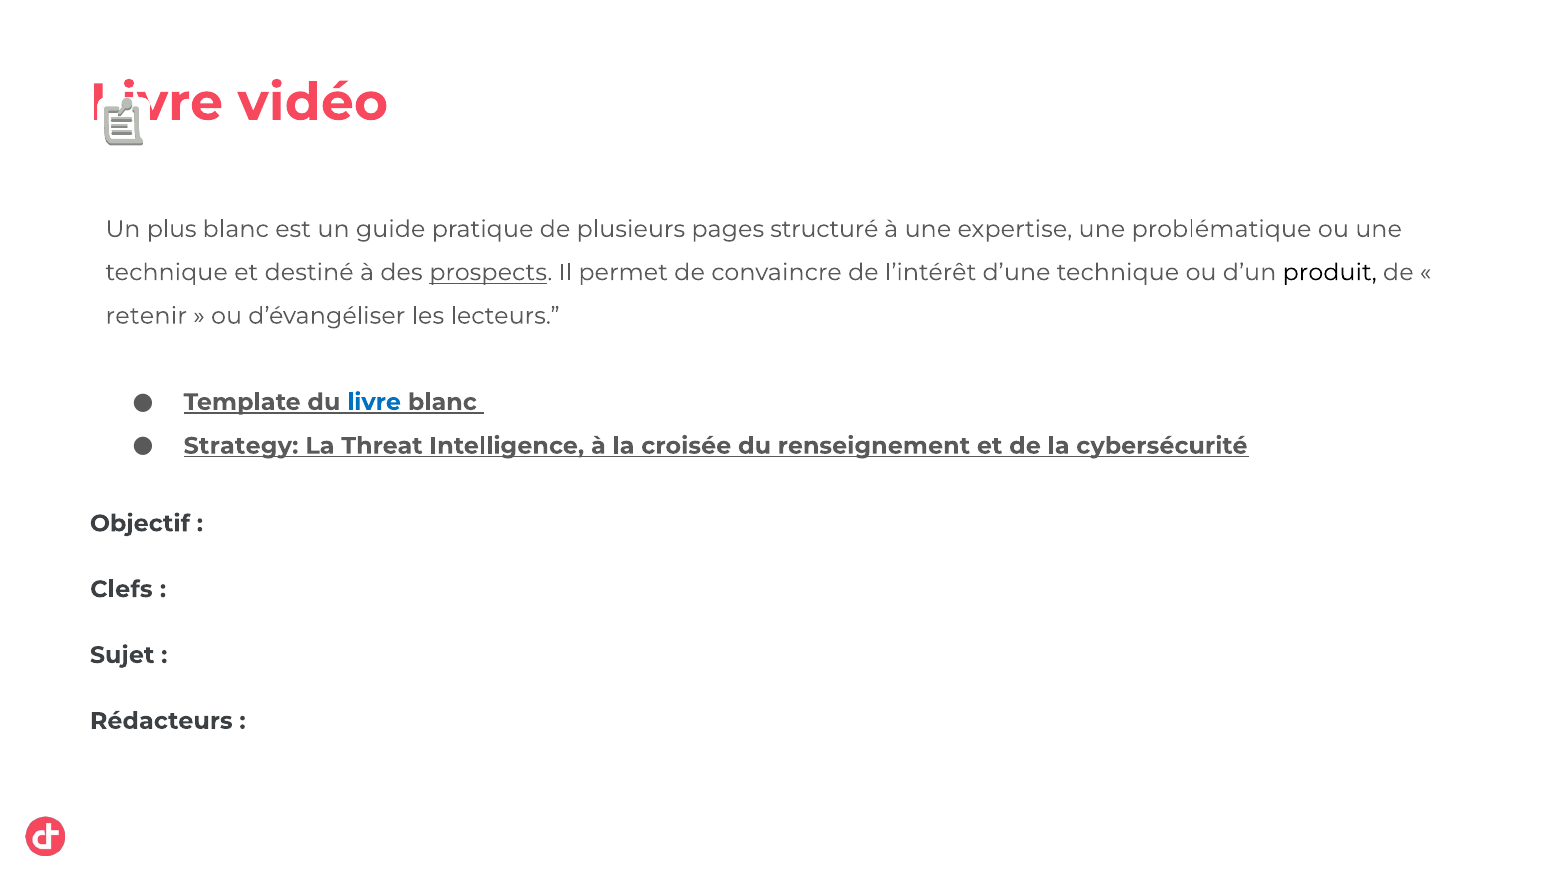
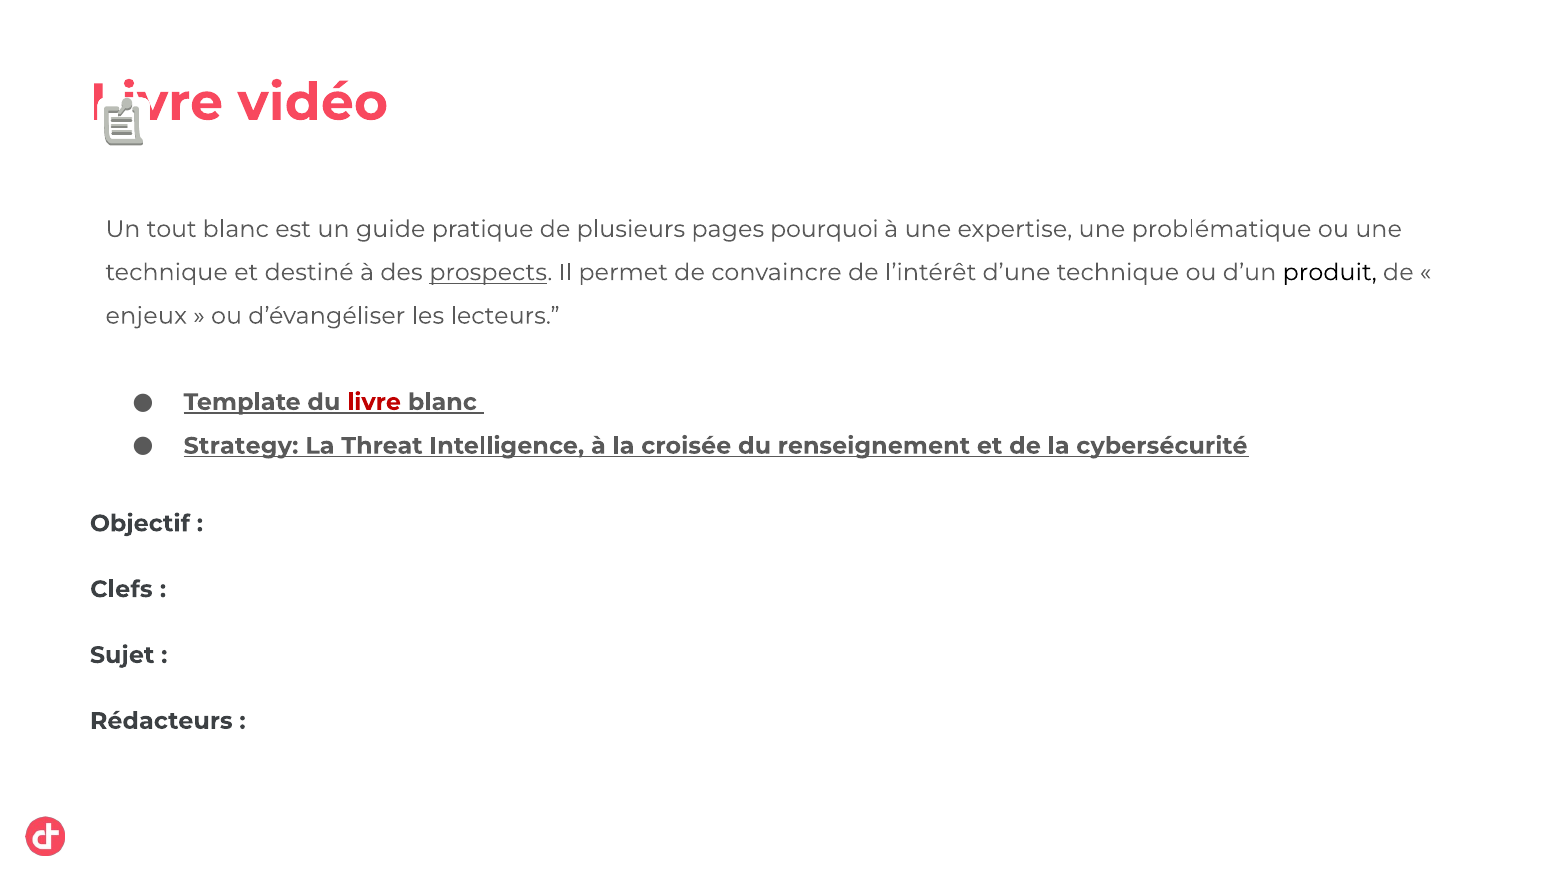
plus: plus -> tout (172, 229)
structuré: structuré -> pourquoi (824, 229)
retenir: retenir -> enjeux (146, 316)
livre colour: blue -> red (374, 402)
